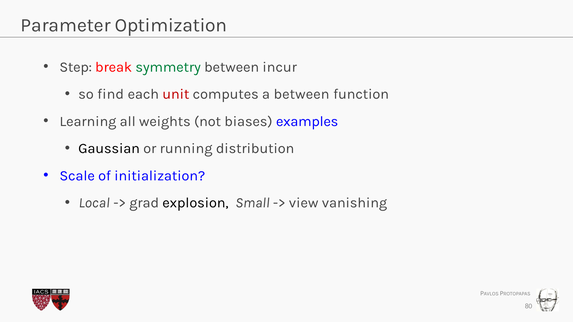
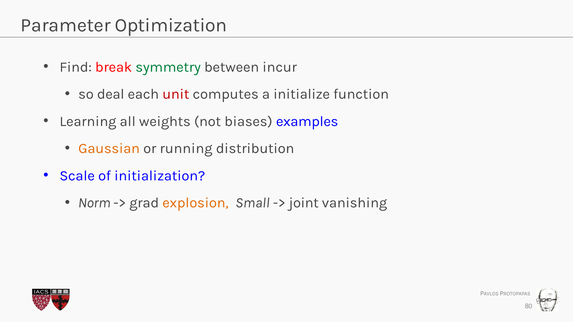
Step: Step -> Find (76, 67)
find: find -> deal (111, 94)
a between: between -> initialize (302, 94)
Gaussian colour: black -> orange (109, 149)
Local: Local -> Norm (94, 203)
explosion colour: black -> orange (195, 203)
view: view -> joint (304, 203)
